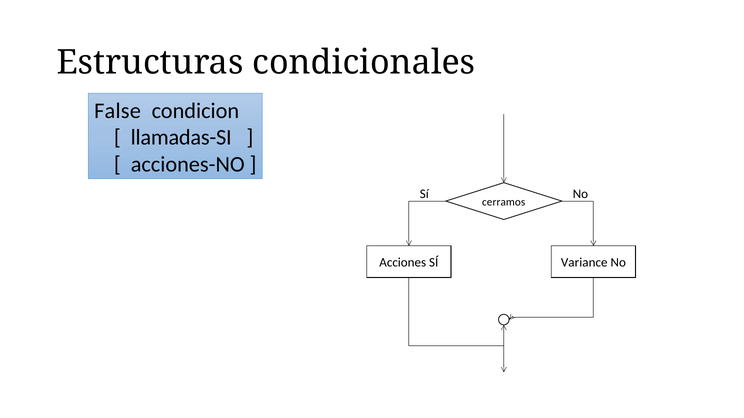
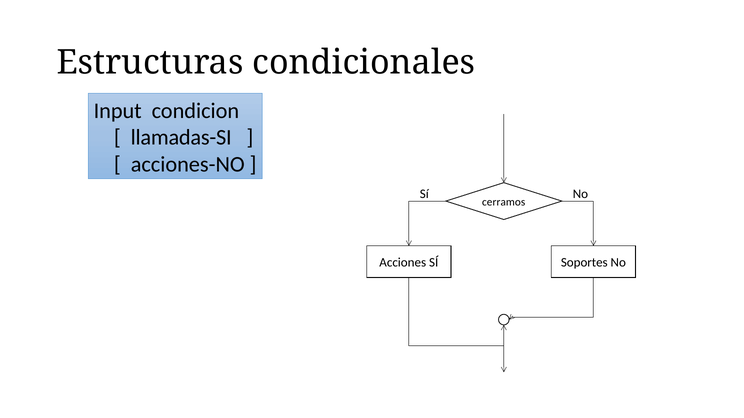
False: False -> Input (118, 111)
Variance: Variance -> Soportes (584, 263)
